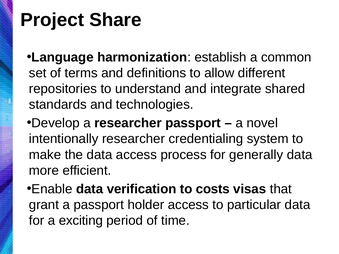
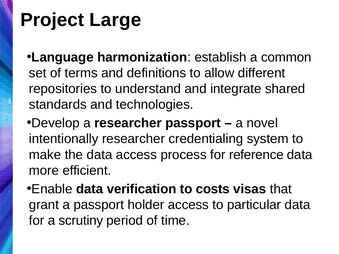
Share: Share -> Large (115, 20)
generally: generally -> reference (256, 155)
exciting: exciting -> scrutiny (81, 221)
